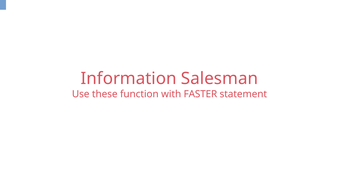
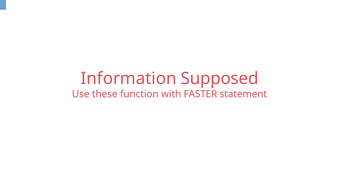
Salesman: Salesman -> Supposed (220, 78)
